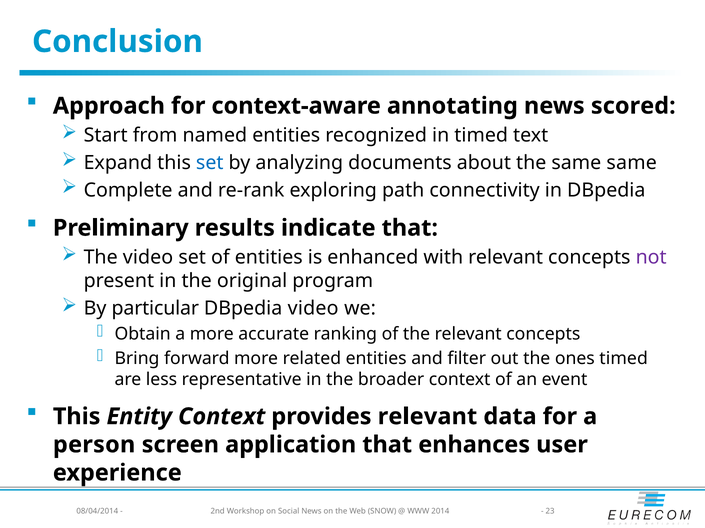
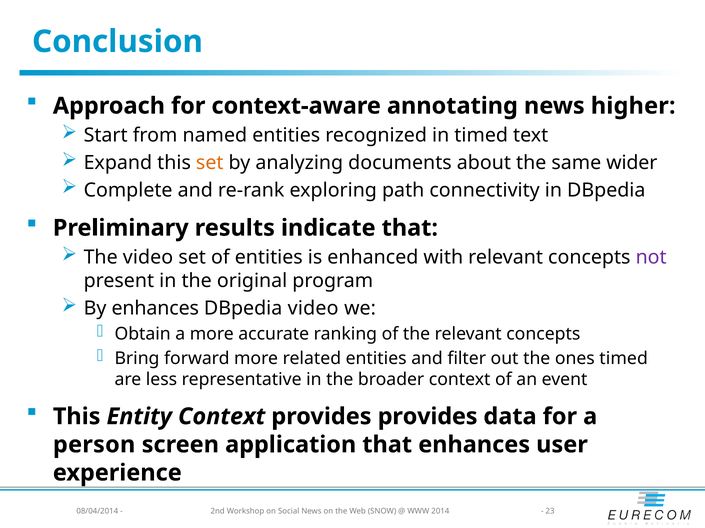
scored: scored -> higher (633, 106)
set colour: blue -> orange (210, 163)
same same: same -> wider (632, 163)
By particular: particular -> enhances (155, 309)
provides relevant: relevant -> provides (428, 417)
